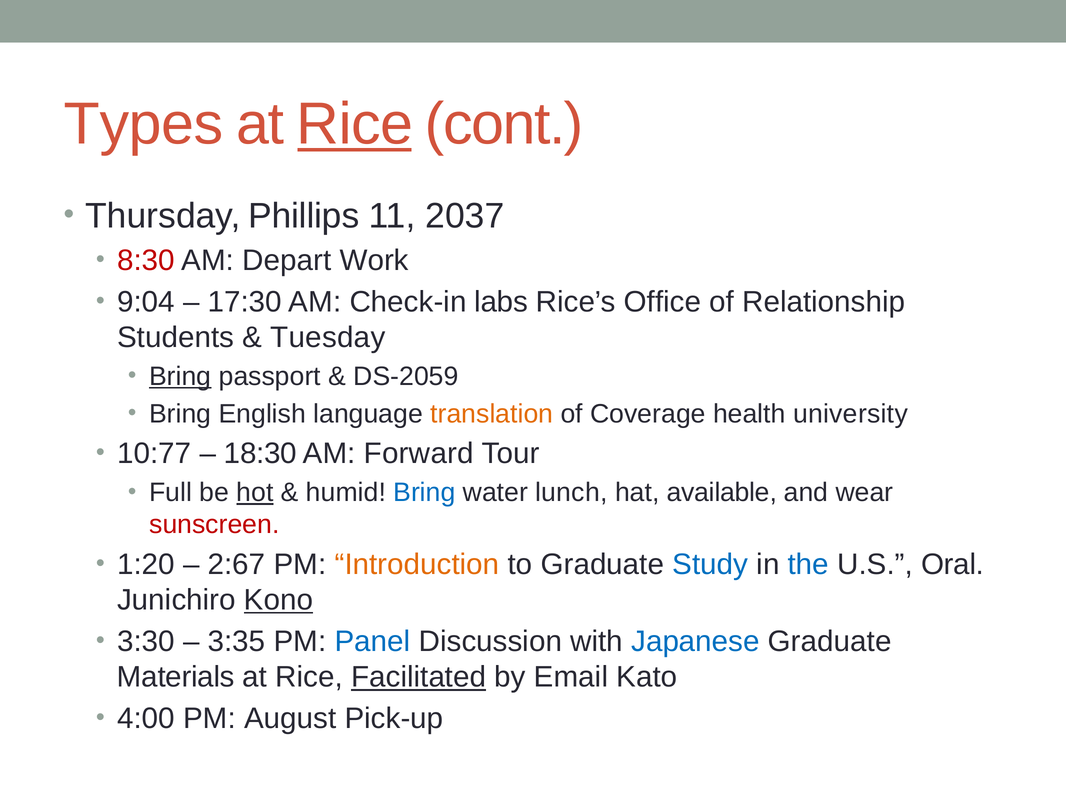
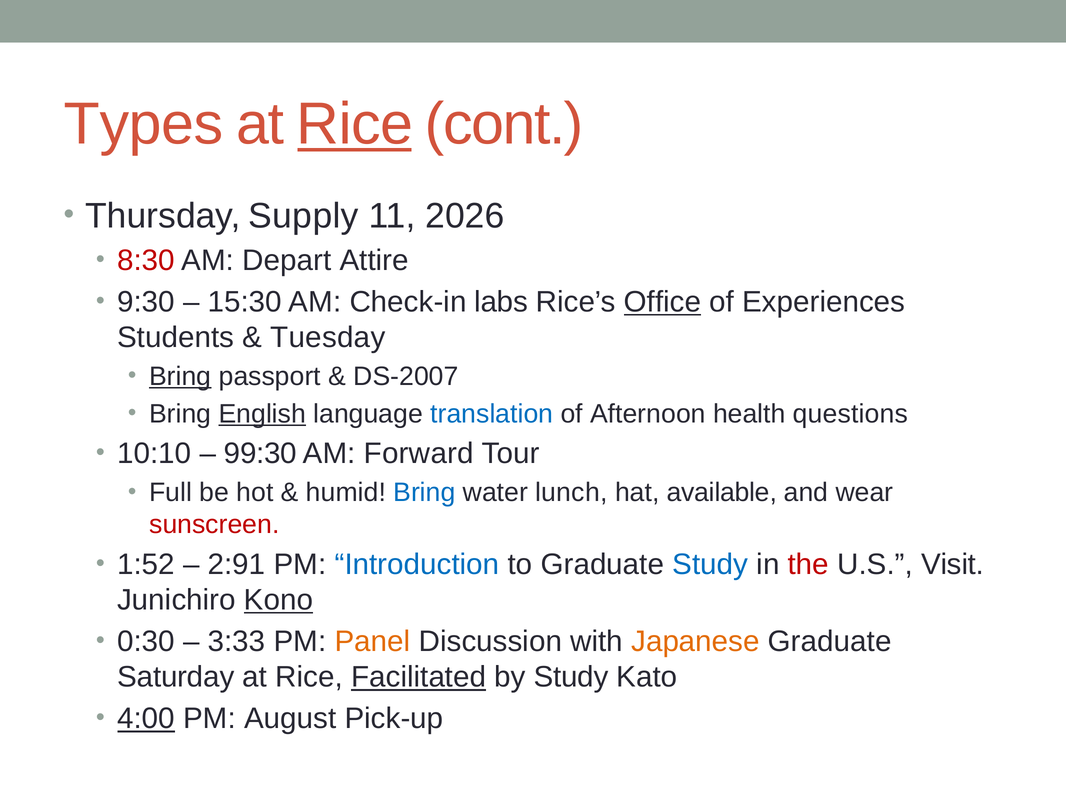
Phillips: Phillips -> Supply (304, 216)
2037: 2037 -> 2026 (465, 216)
Work: Work -> Attire (374, 260)
9:04: 9:04 -> 9:30 (146, 302)
17:30: 17:30 -> 15:30 (245, 302)
Office underline: none -> present (663, 302)
Relationship: Relationship -> Experiences (824, 302)
DS-2059: DS-2059 -> DS-2007 (406, 376)
English underline: none -> present (262, 413)
translation colour: orange -> blue (492, 413)
Coverage: Coverage -> Afternoon (648, 413)
university: university -> questions (851, 413)
10:77: 10:77 -> 10:10 (154, 453)
18:30: 18:30 -> 99:30 (260, 453)
hot underline: present -> none (255, 492)
1:20: 1:20 -> 1:52 (146, 564)
2:67: 2:67 -> 2:91 (237, 564)
Introduction colour: orange -> blue (417, 564)
the colour: blue -> red (808, 564)
Oral: Oral -> Visit (953, 564)
3:30: 3:30 -> 0:30 (146, 641)
3:35: 3:35 -> 3:33 (237, 641)
Panel colour: blue -> orange (373, 641)
Japanese colour: blue -> orange (695, 641)
Materials: Materials -> Saturday (176, 677)
by Email: Email -> Study (571, 677)
4:00 underline: none -> present (146, 718)
